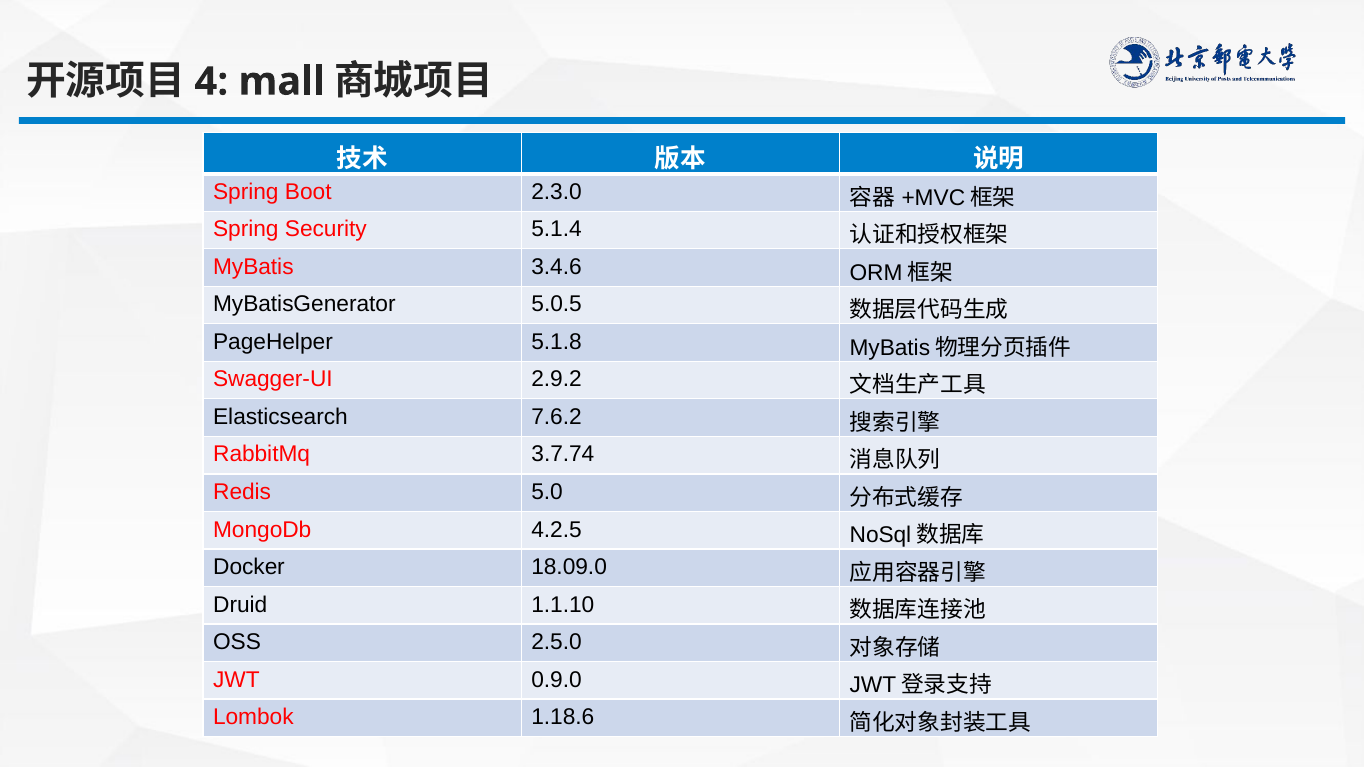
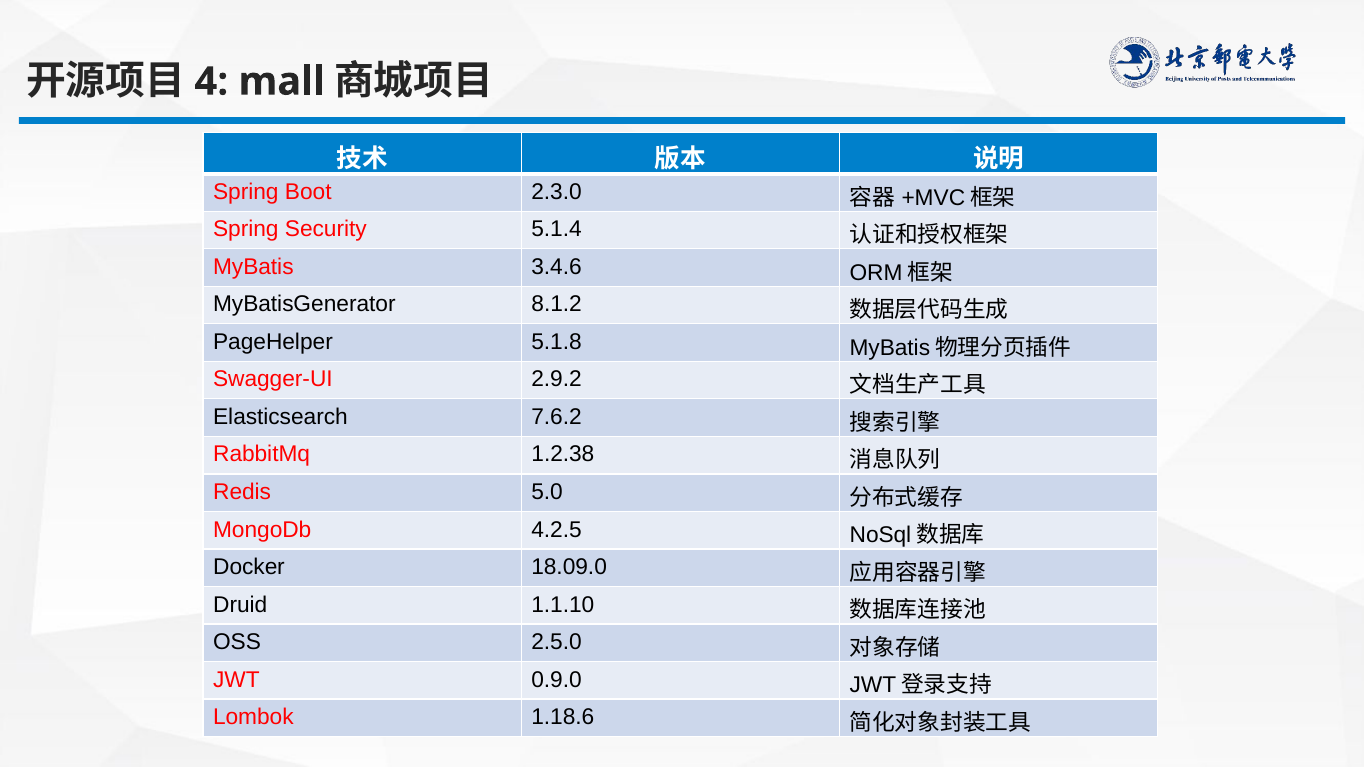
5.0.5: 5.0.5 -> 8.1.2 (557, 304)
3.7.74: 3.7.74 -> 1.2.38 (563, 455)
